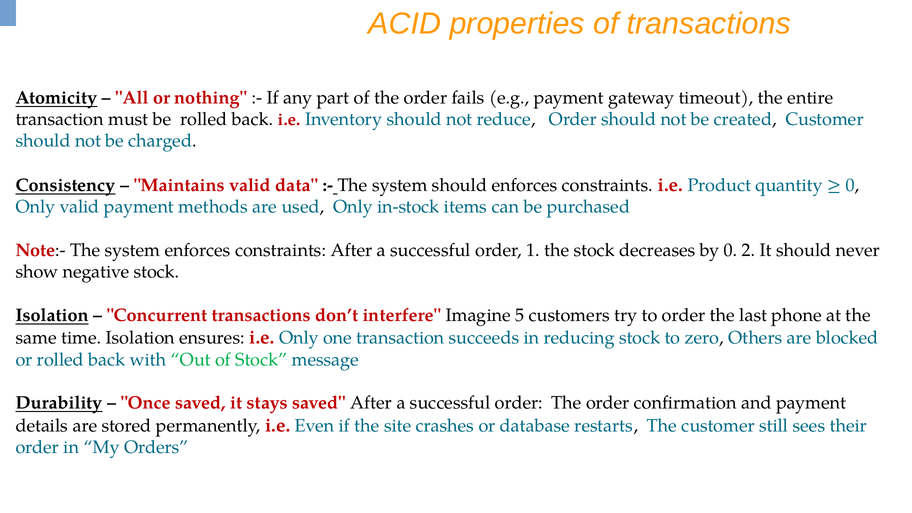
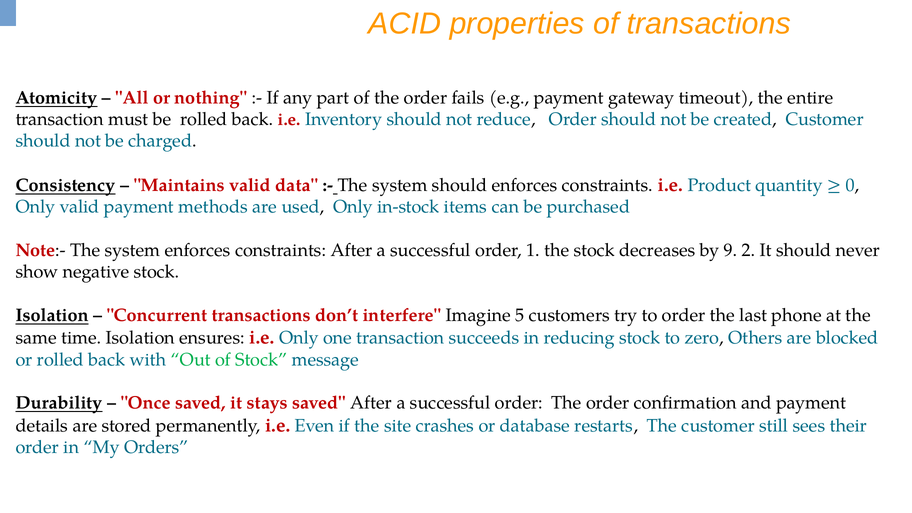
by 0: 0 -> 9 (731, 250)
